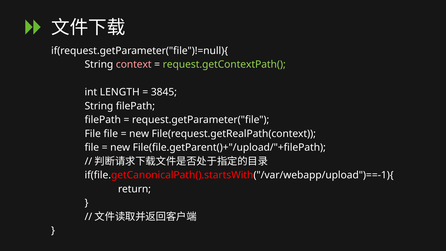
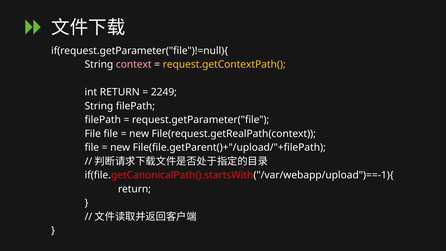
request.getContextPath( colour: light green -> yellow (224, 65)
int LENGTH: LENGTH -> RETURN (120, 92)
3845: 3845 -> 2249 (164, 92)
